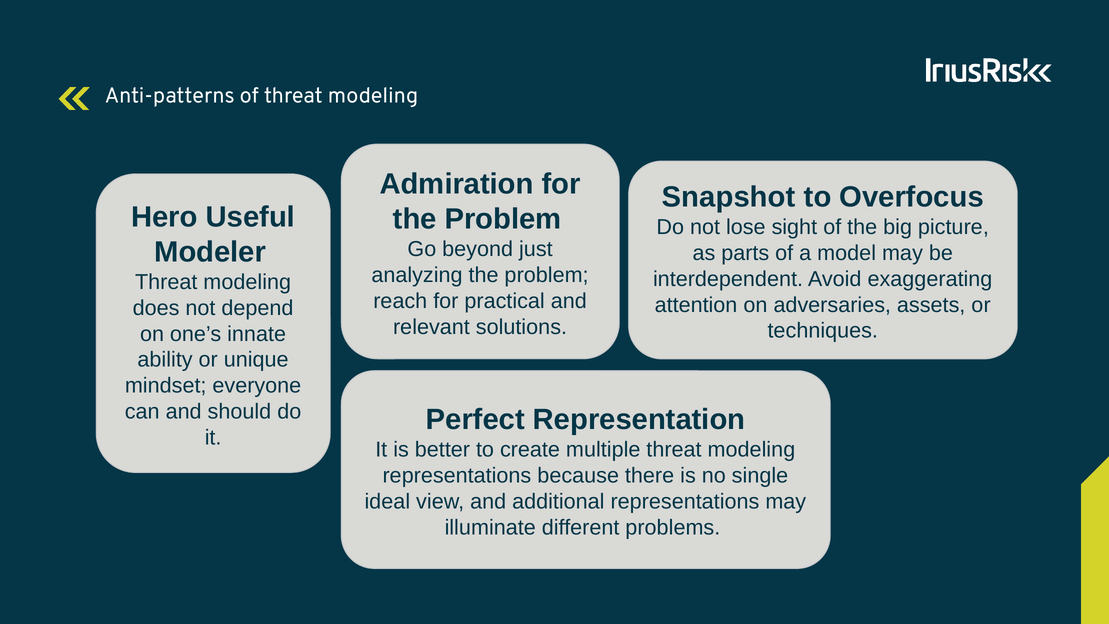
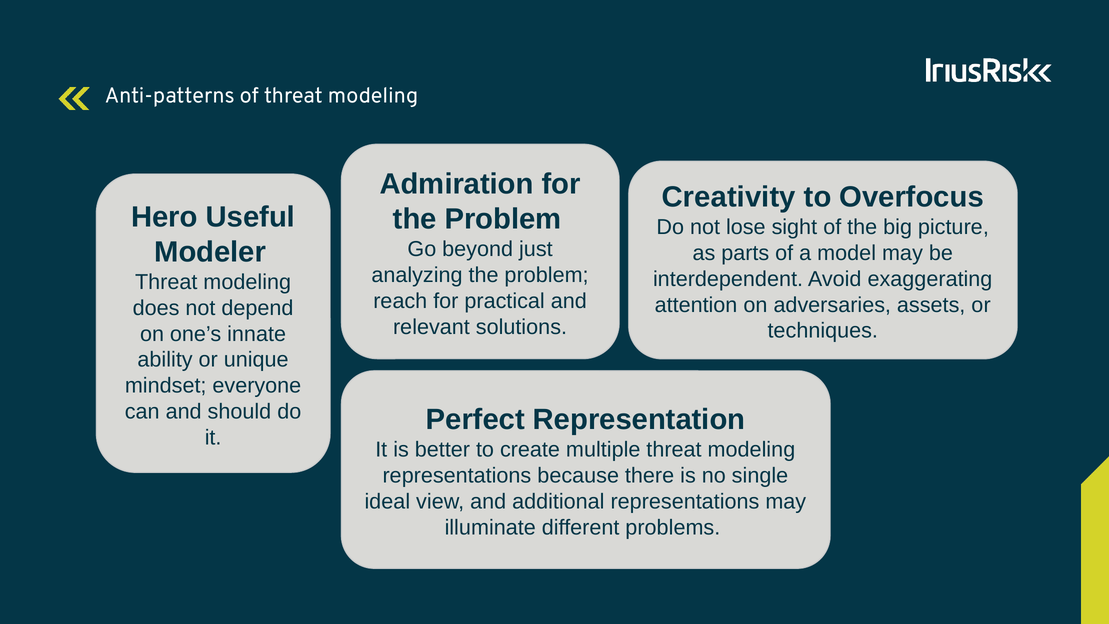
Snapshot: Snapshot -> Creativity (729, 197)
